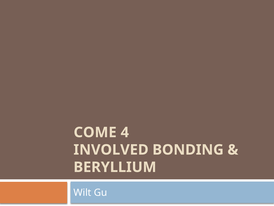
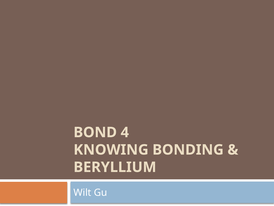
COME: COME -> BOND (95, 132)
INVOLVED: INVOLVED -> KNOWING (111, 149)
